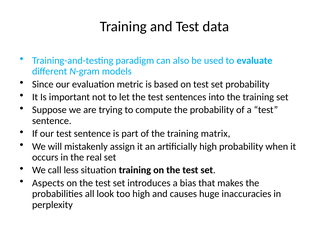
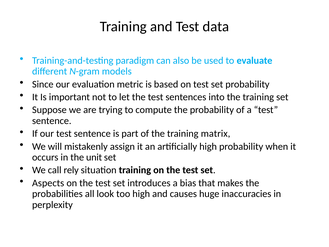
real: real -> unit (94, 157)
less: less -> rely (71, 170)
